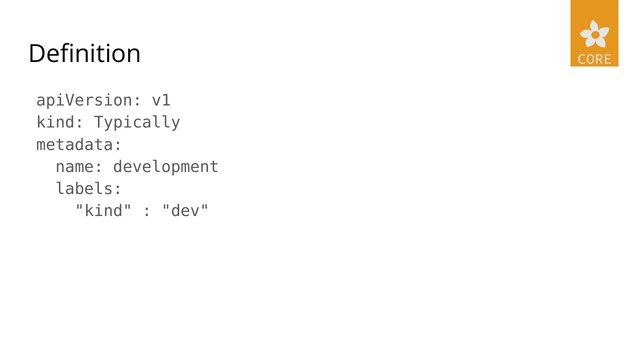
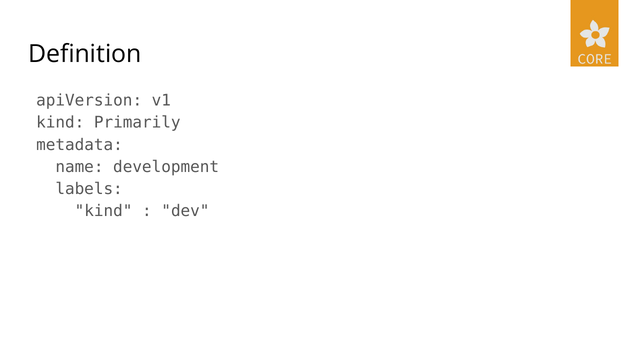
Typically: Typically -> Primarily (137, 123)
